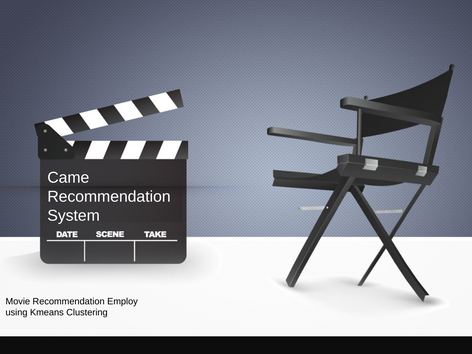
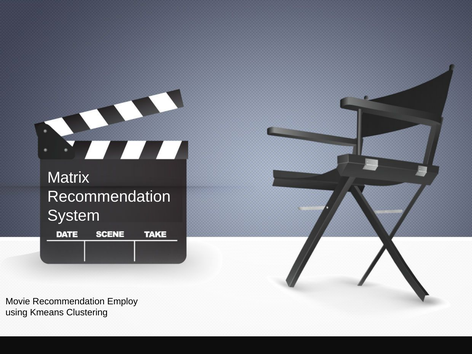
Came: Came -> Matrix (68, 178)
